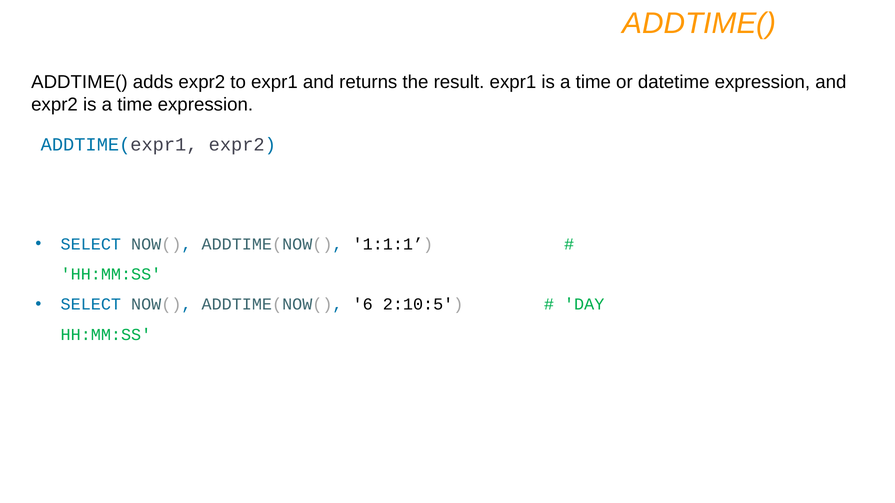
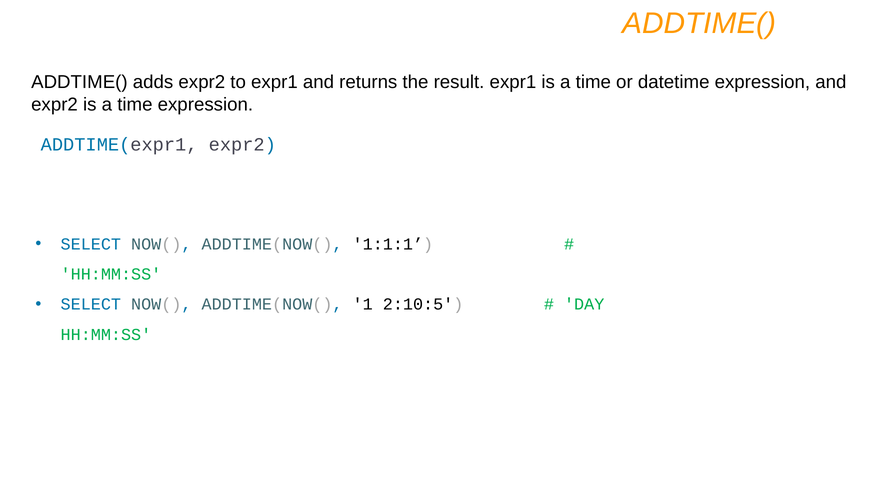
6: 6 -> 1 (363, 305)
